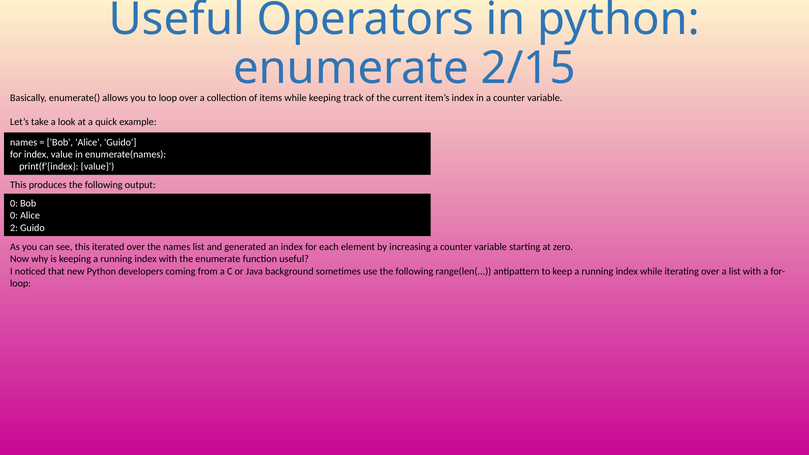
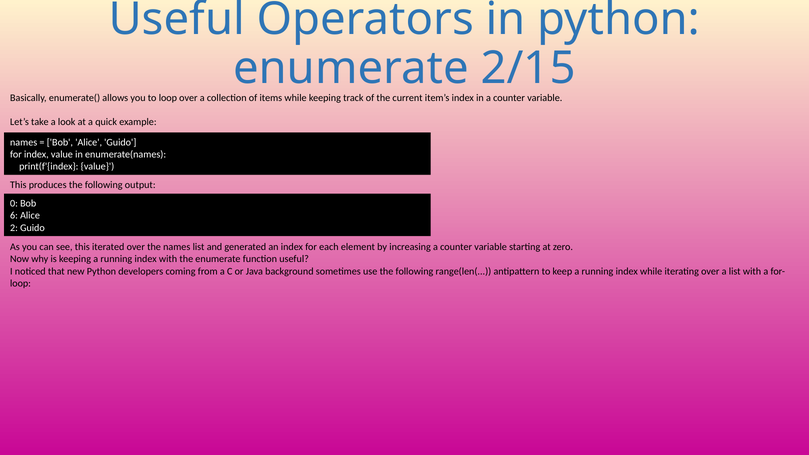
0: 0 -> 6 (14, 216)
